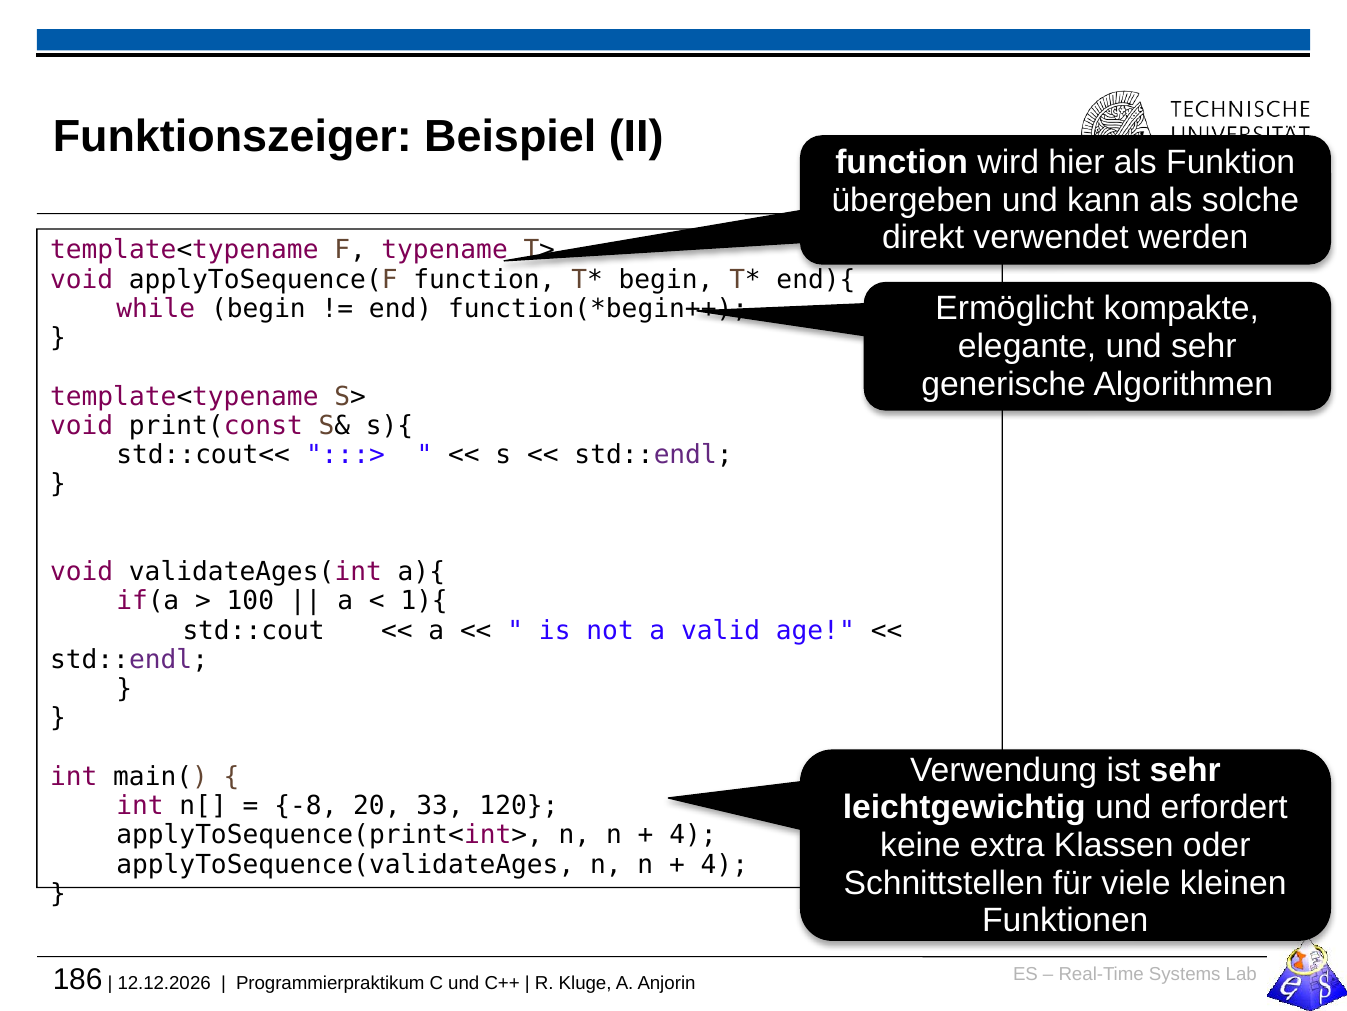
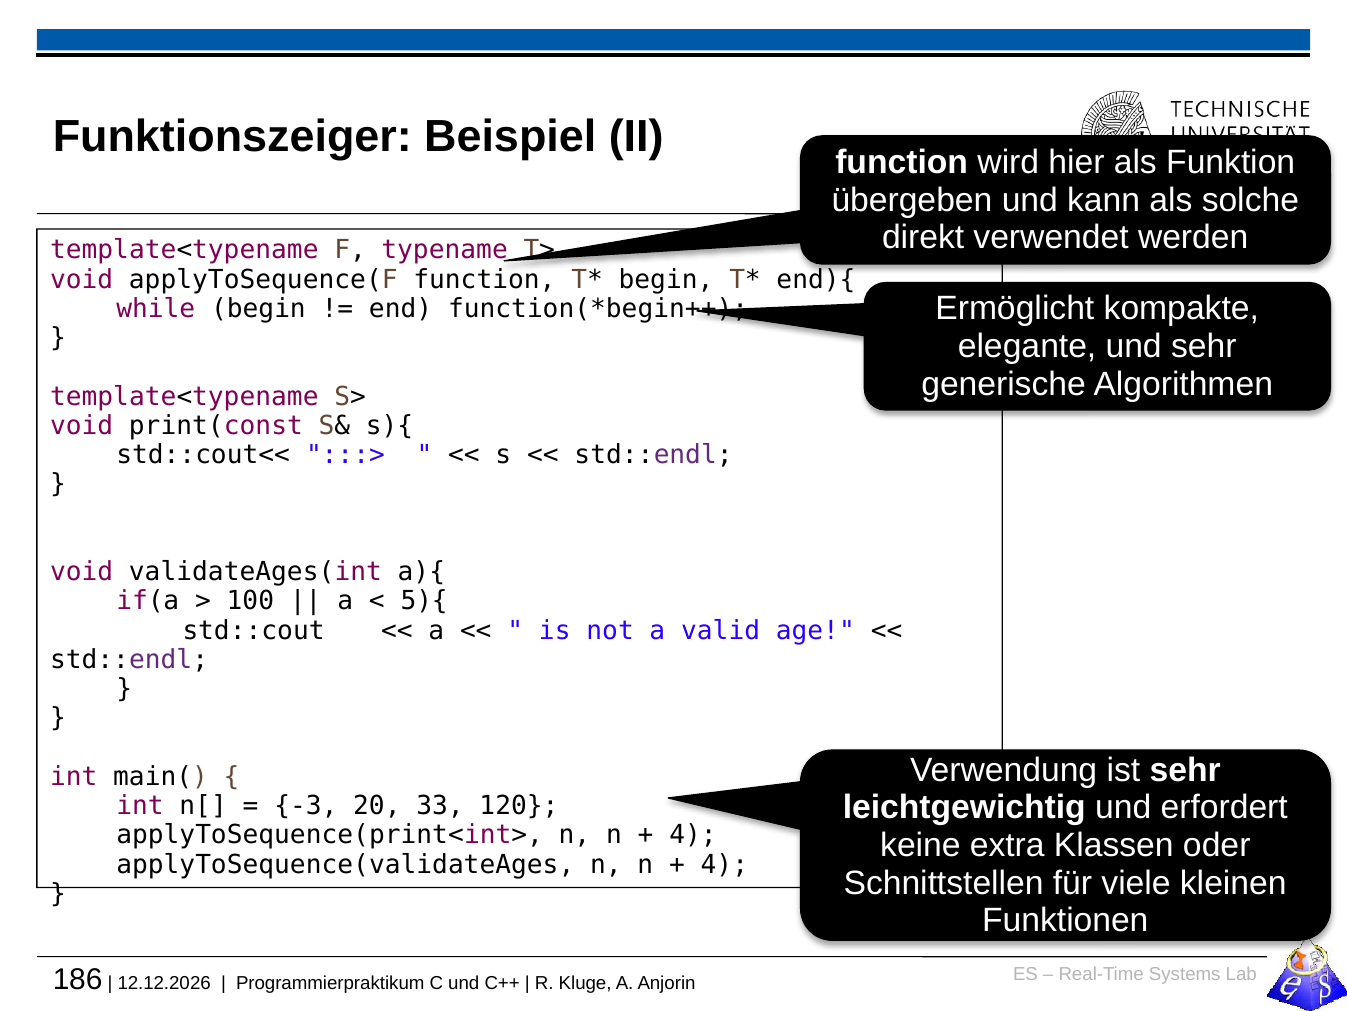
1){: 1){ -> 5){ (424, 601)
-8: -8 -> -3 (306, 805)
